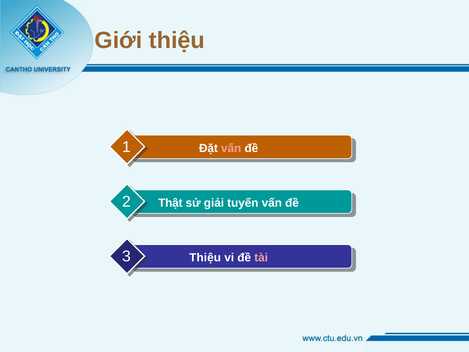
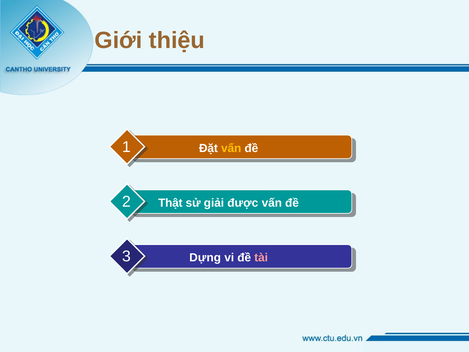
vấn colour: pink -> yellow (231, 148)
tuyến: tuyến -> được (243, 203)
Thiệu: Thiệu -> Dựng (205, 258)
